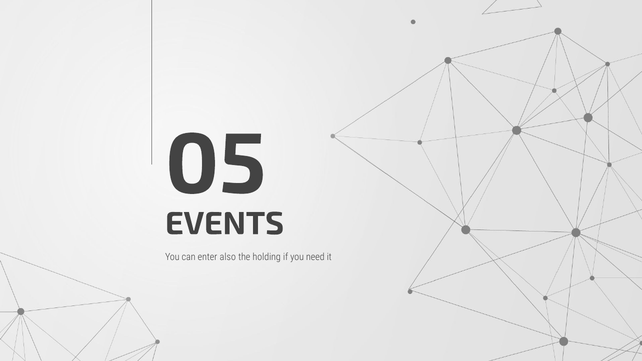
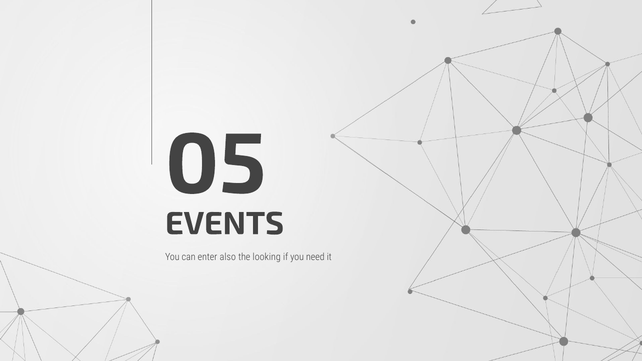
holding: holding -> looking (267, 257)
